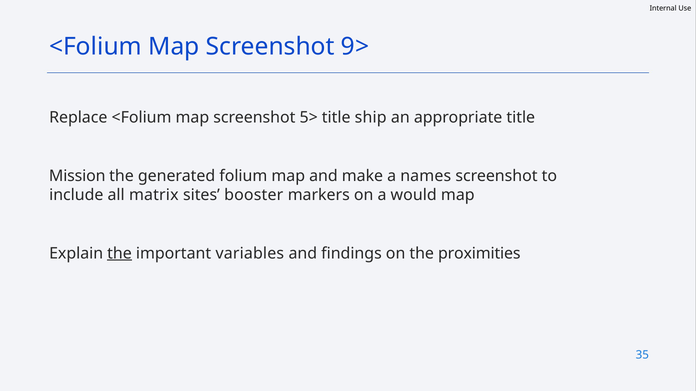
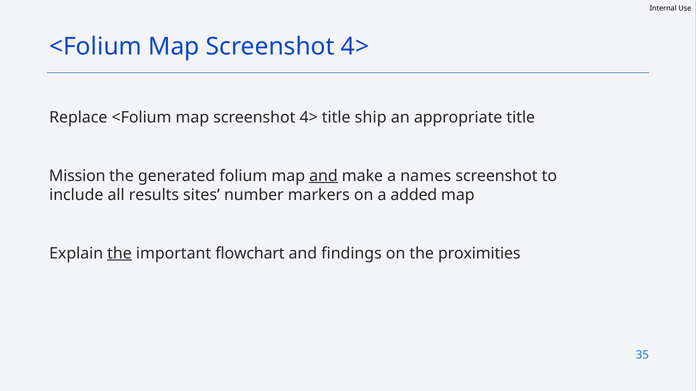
9>: 9> -> 4> (355, 46)
5>: 5> -> 4> (309, 117)
and underline: none -> present (323, 176)
matrix: matrix -> results (154, 195)
booster: booster -> number (254, 195)
would: would -> added (414, 195)
variables: variables -> flowchart (250, 254)
